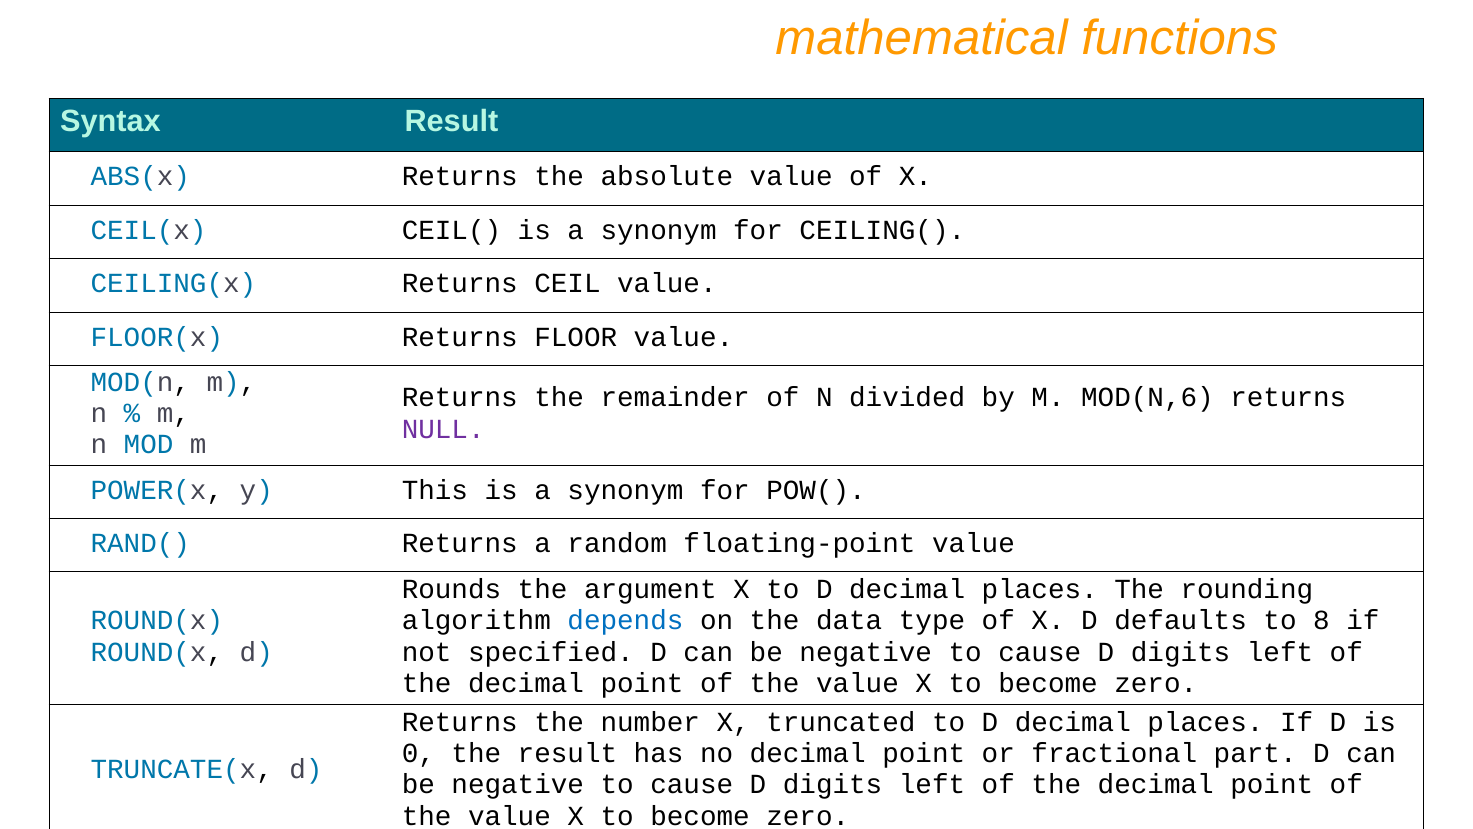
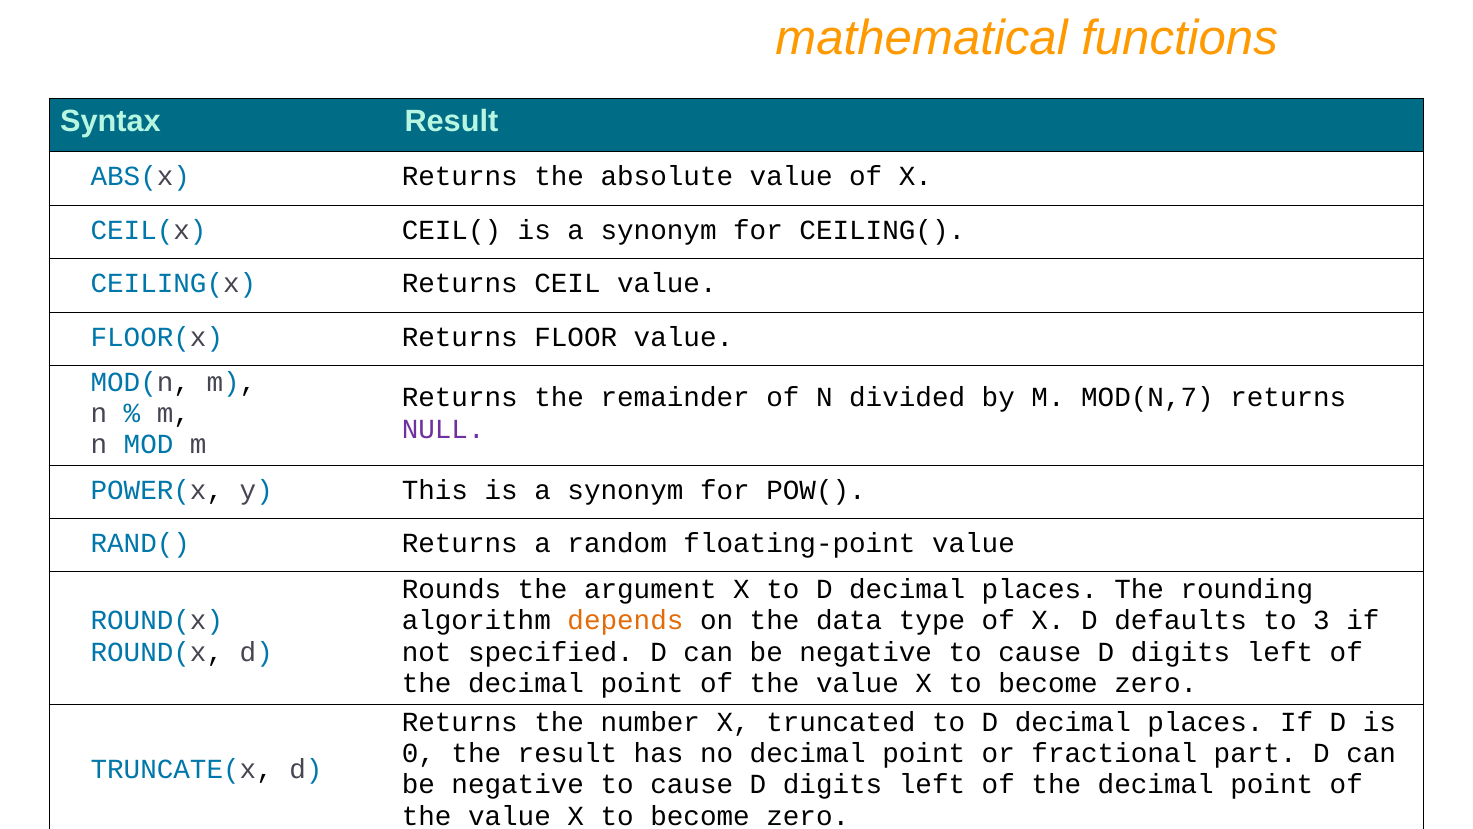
MOD(N,6: MOD(N,6 -> MOD(N,7 (1147, 398)
depends colour: blue -> orange (625, 620)
8: 8 -> 3 (1321, 620)
